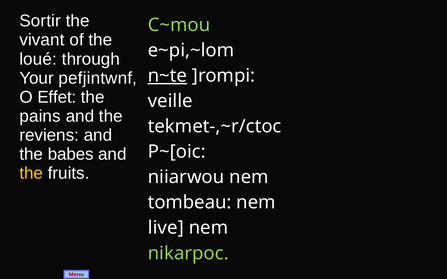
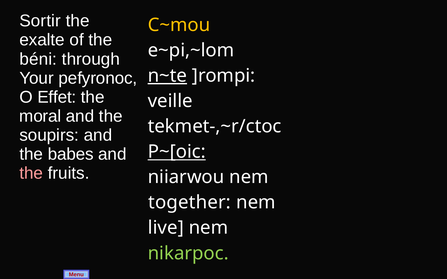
C~mou colour: light green -> yellow (179, 25)
vivant: vivant -> exalte (42, 40)
loué: loué -> béni (38, 59)
pefjintwnf: pefjintwnf -> pefyronoc (98, 78)
pains: pains -> moral (40, 116)
reviens: reviens -> soupirs (49, 135)
P~[oic underline: none -> present (177, 152)
the colour: yellow -> pink (31, 173)
tombeau: tombeau -> together (190, 203)
